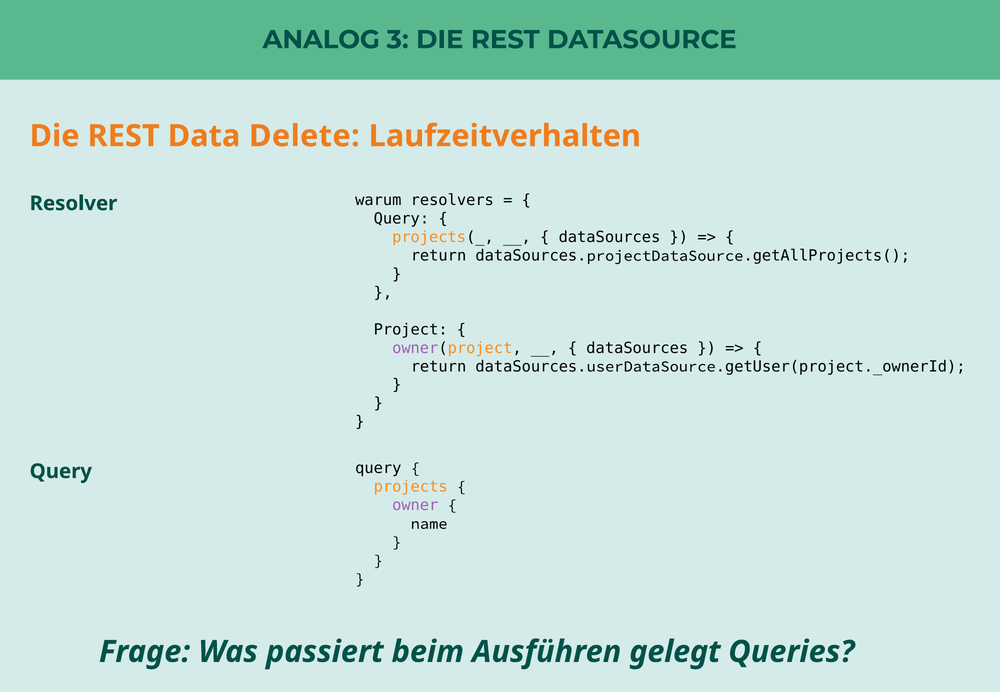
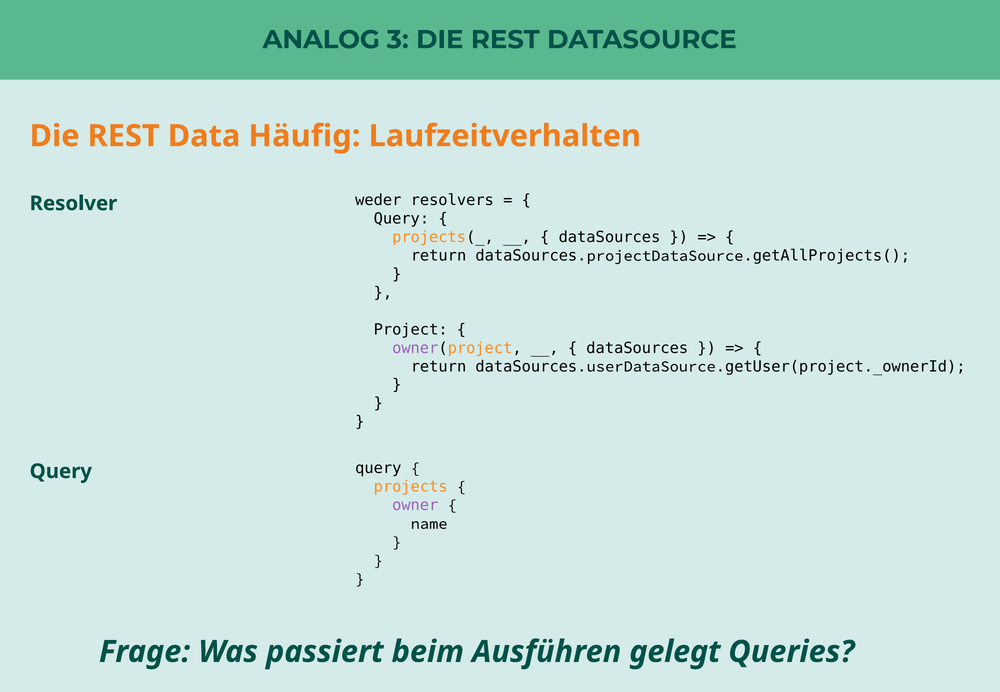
Delete: Delete -> Häufig (304, 136)
warum: warum -> weder (378, 200)
